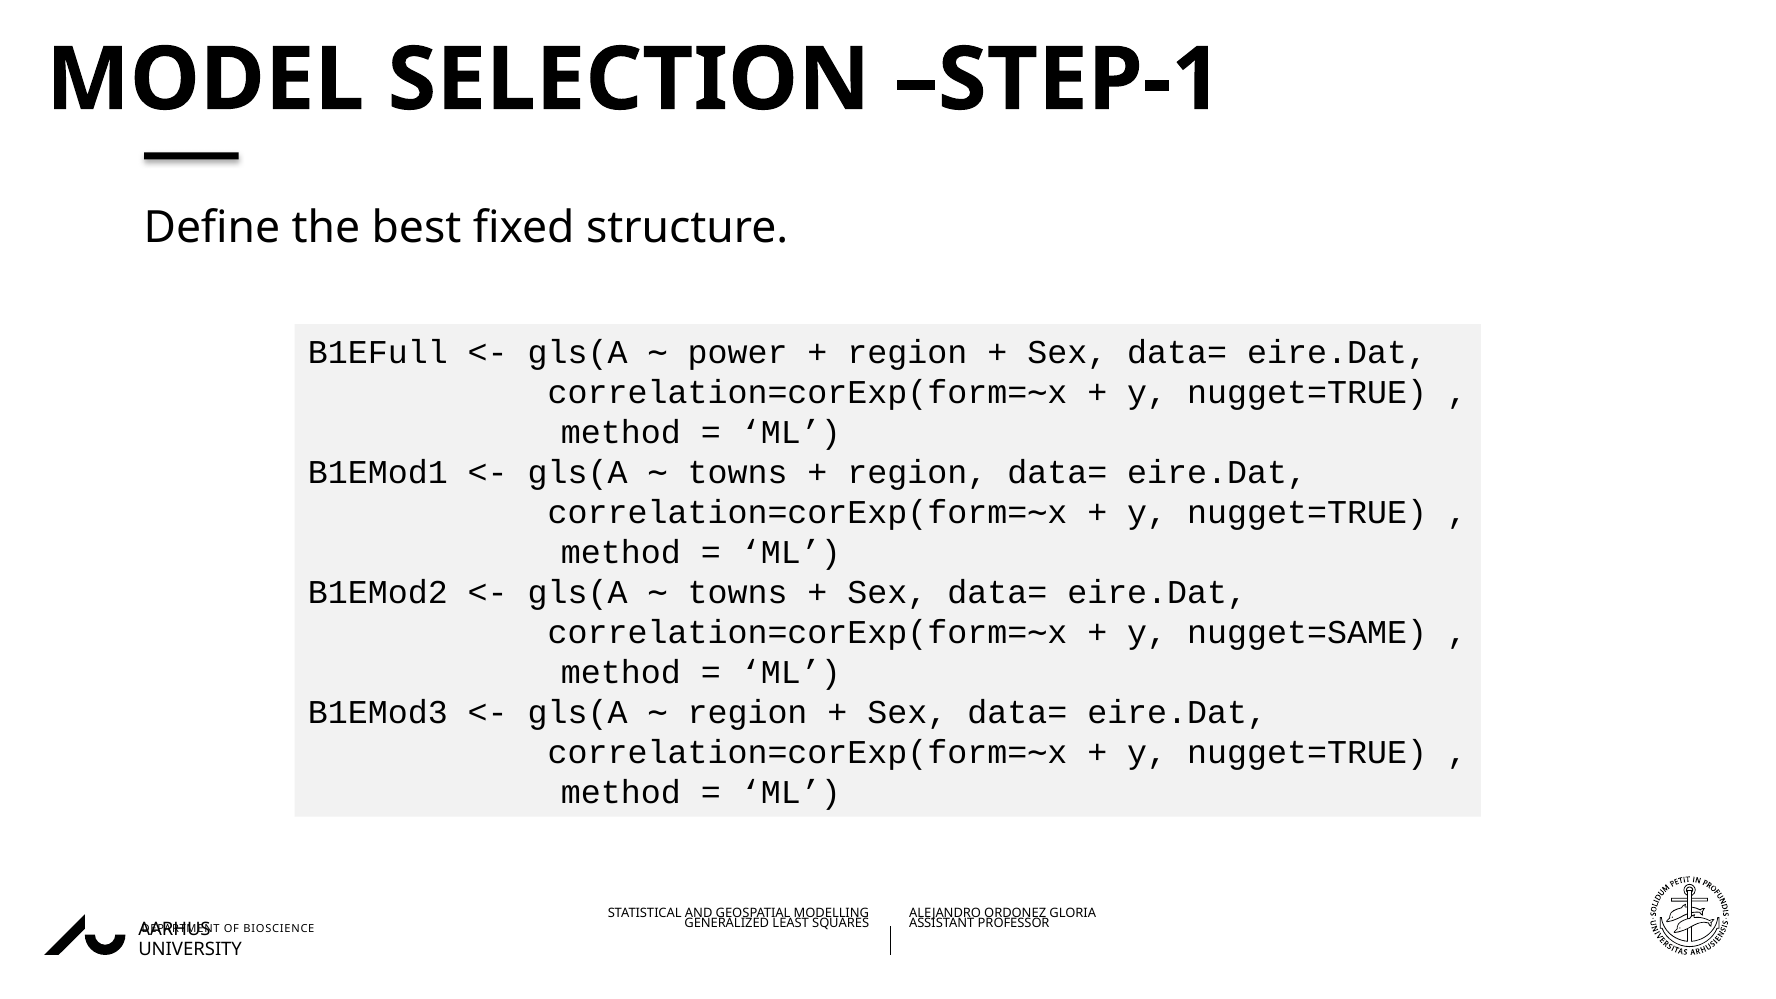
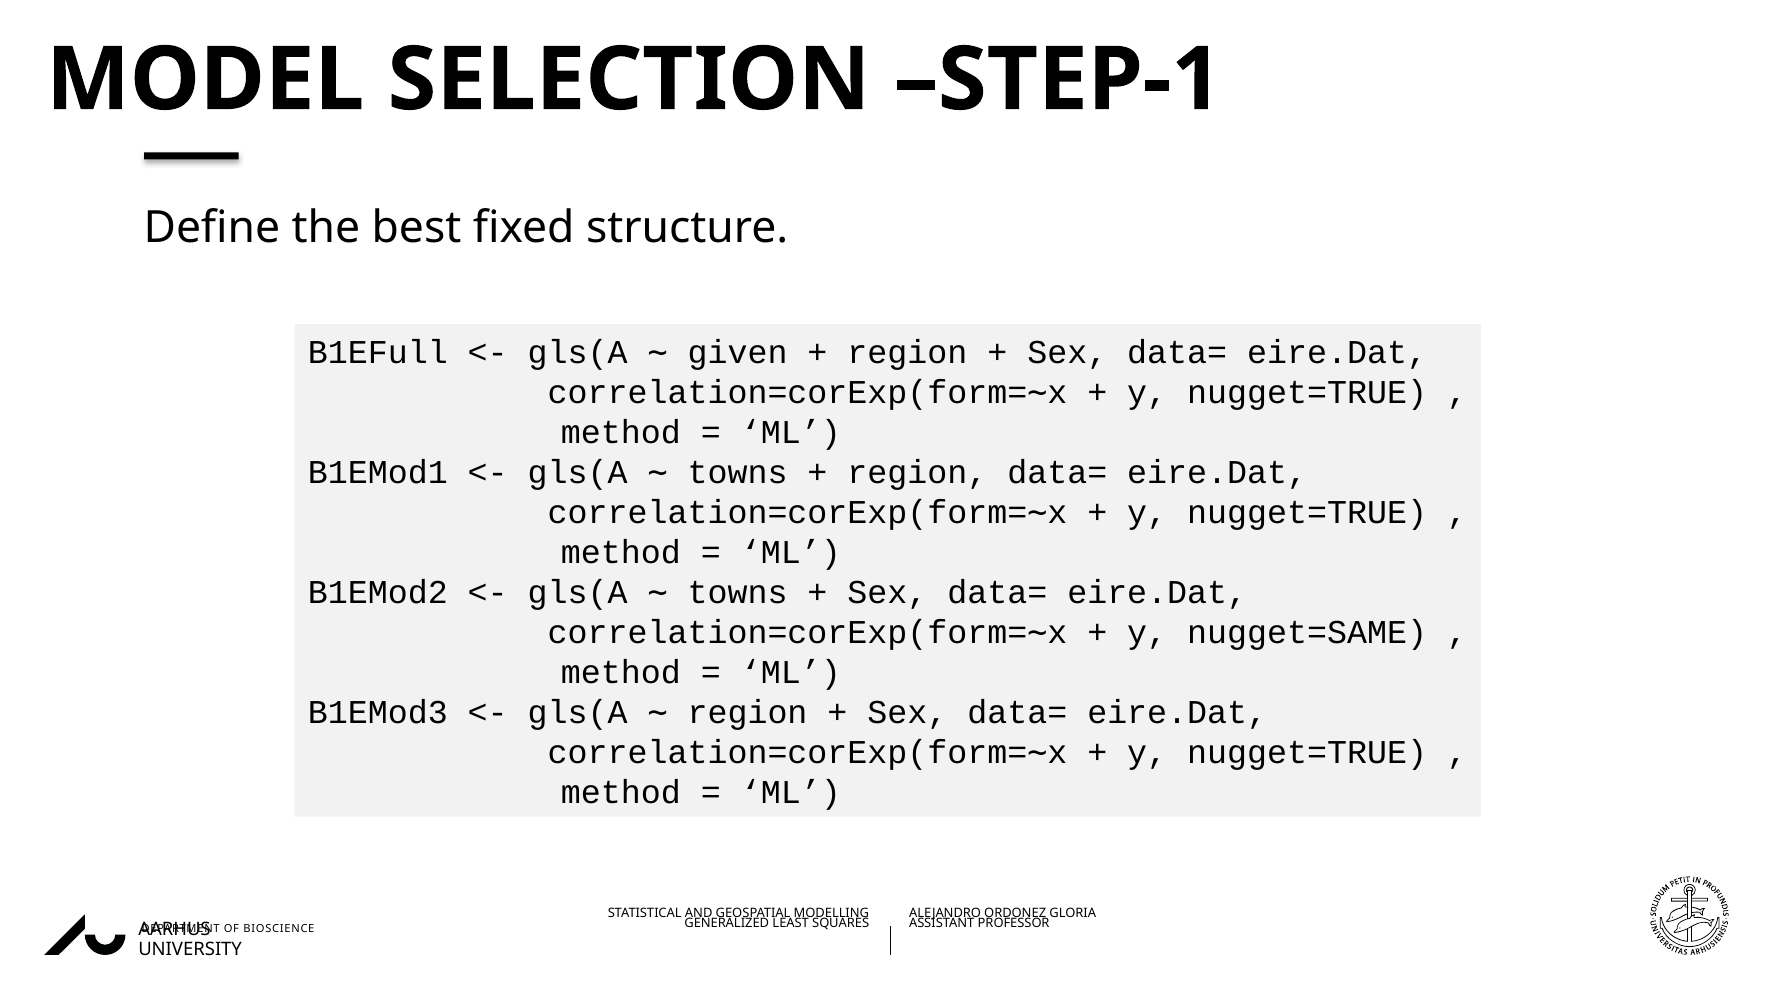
power: power -> given (738, 353)
